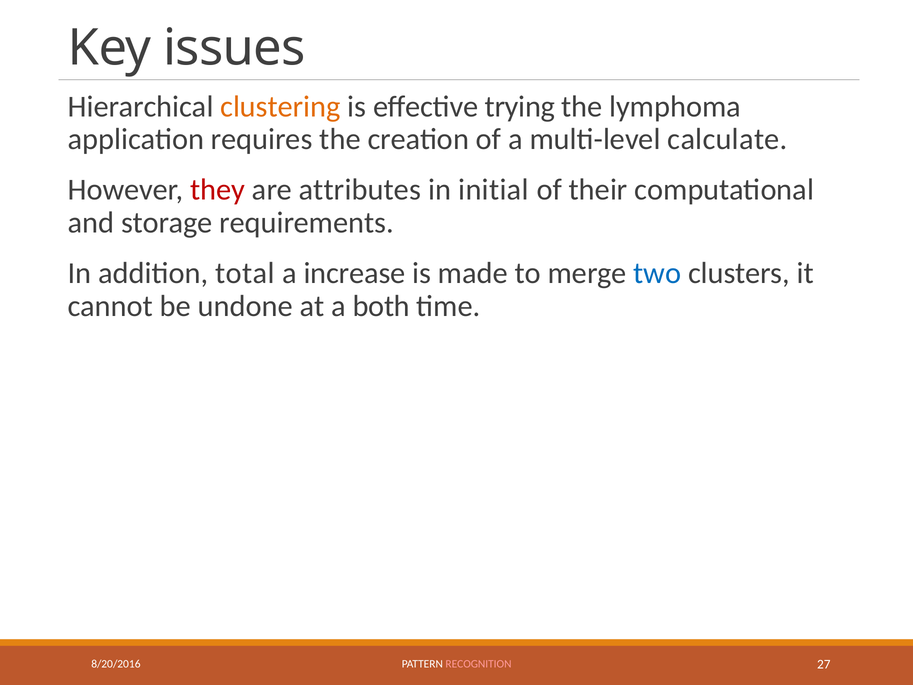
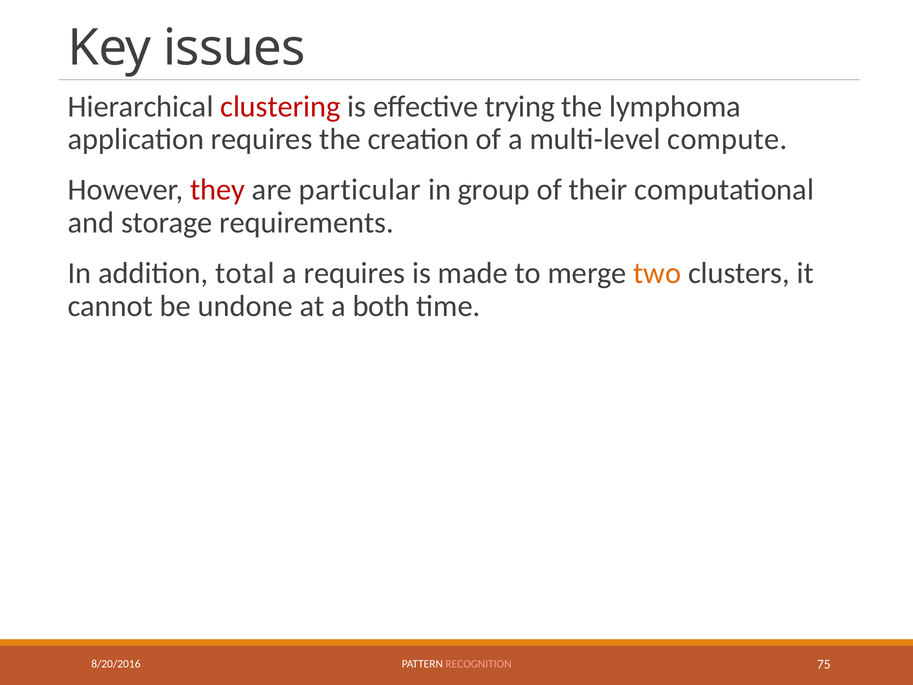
clustering colour: orange -> red (280, 106)
calculate: calculate -> compute (727, 139)
attributes: attributes -> particular (360, 190)
initial: initial -> group (494, 190)
a increase: increase -> requires (354, 273)
two colour: blue -> orange (657, 273)
27: 27 -> 75 (824, 664)
